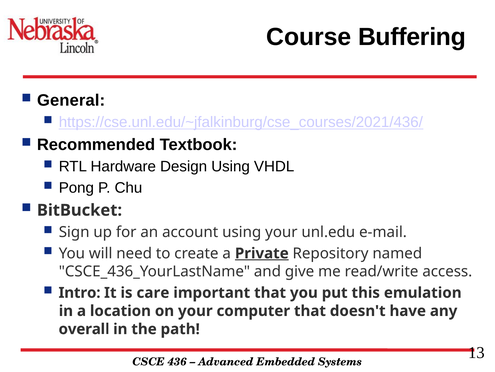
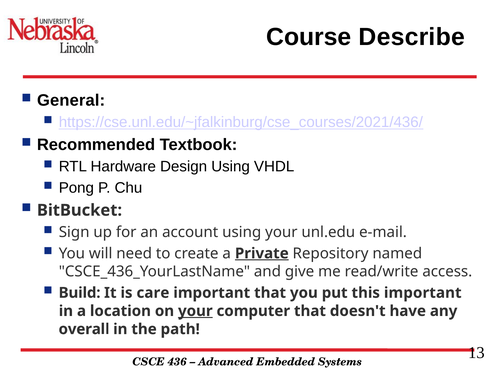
Buffering: Buffering -> Describe (412, 37)
Intro: Intro -> Build (80, 292)
this emulation: emulation -> important (423, 292)
your underline: none -> present (195, 310)
